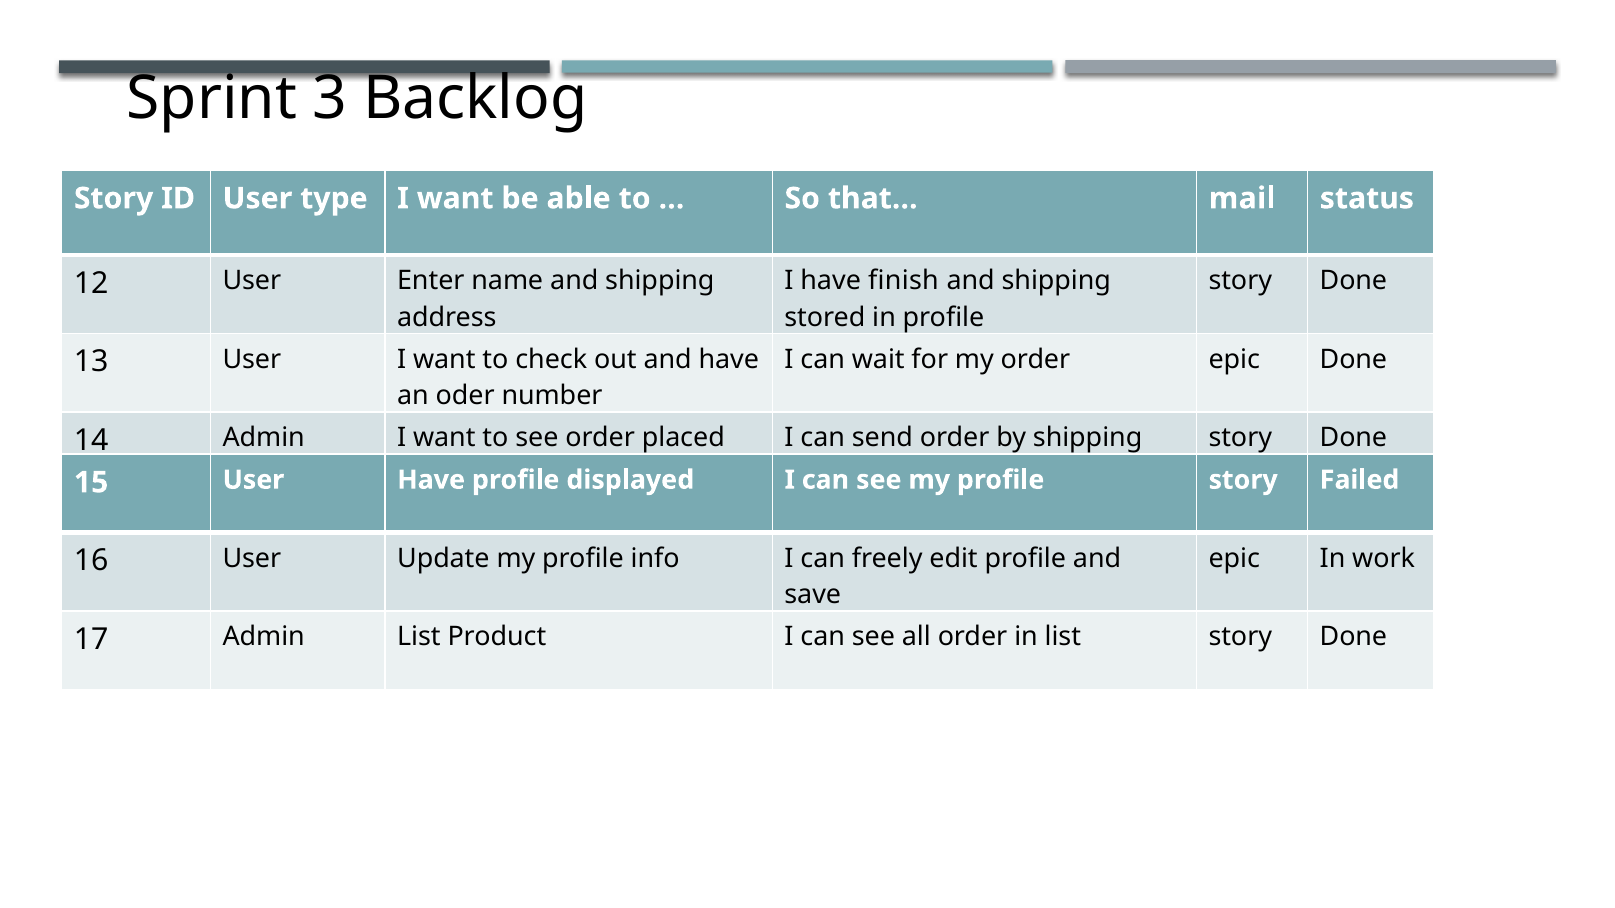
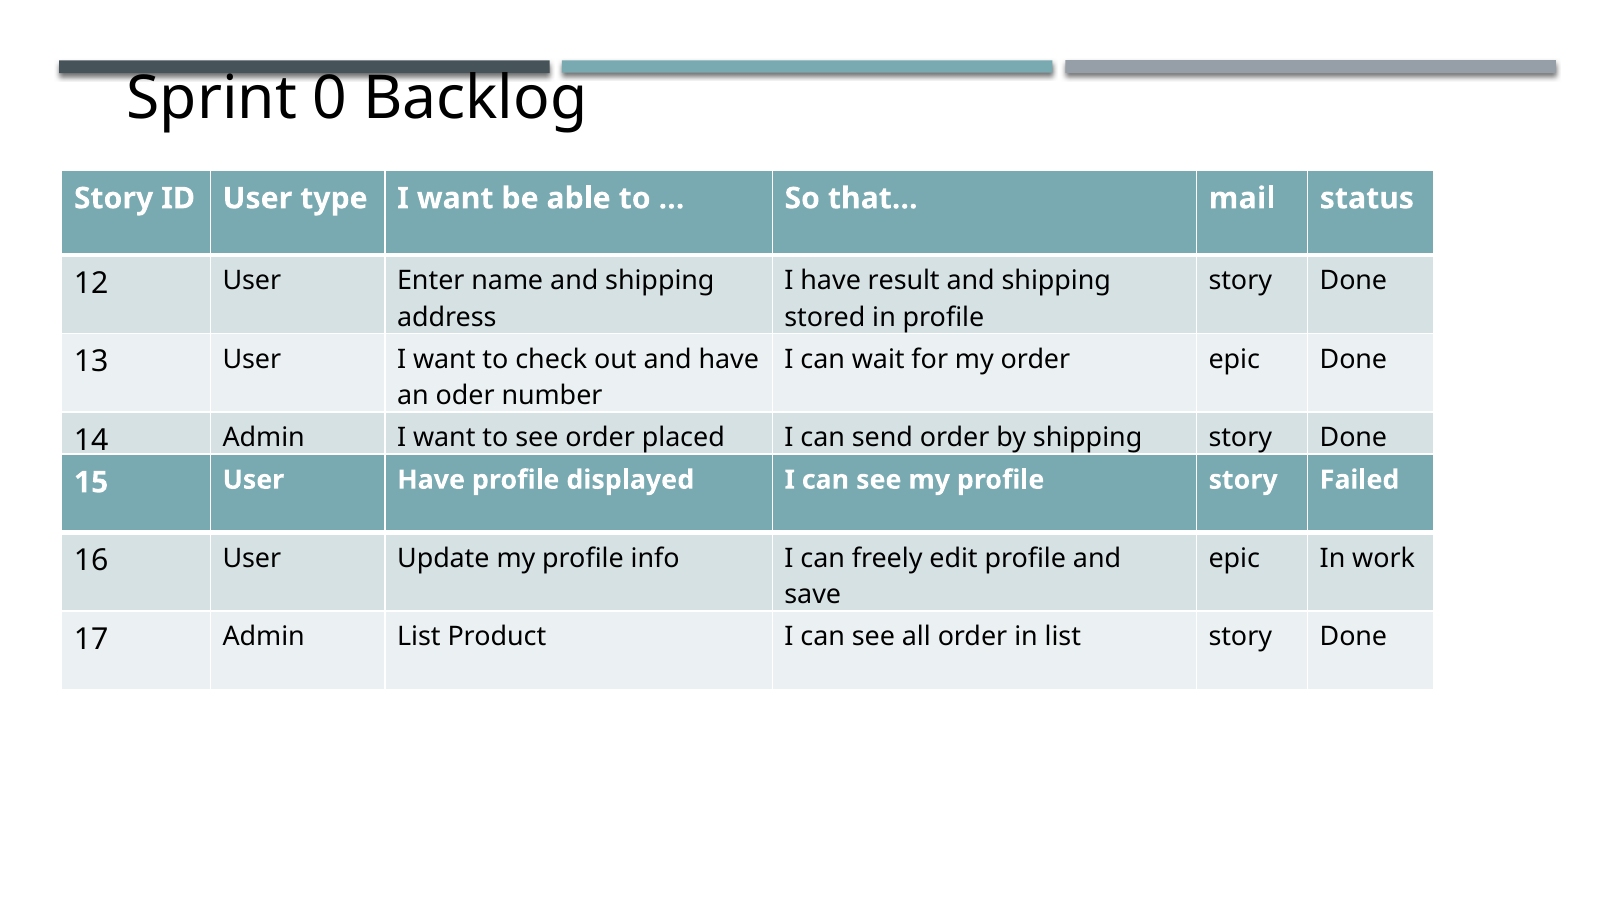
3: 3 -> 0 (330, 99)
finish: finish -> result (904, 281)
